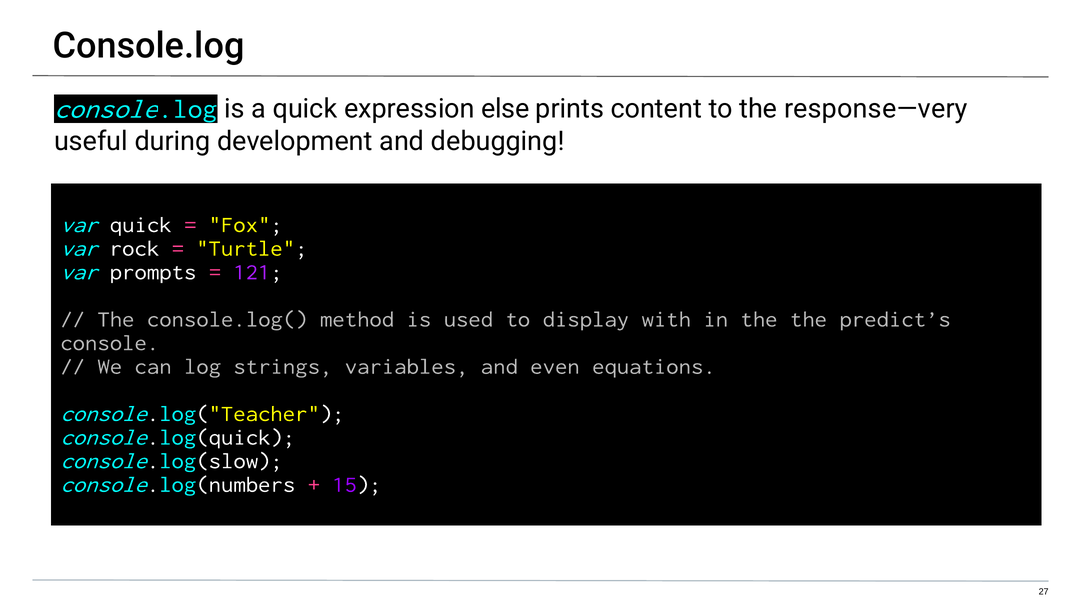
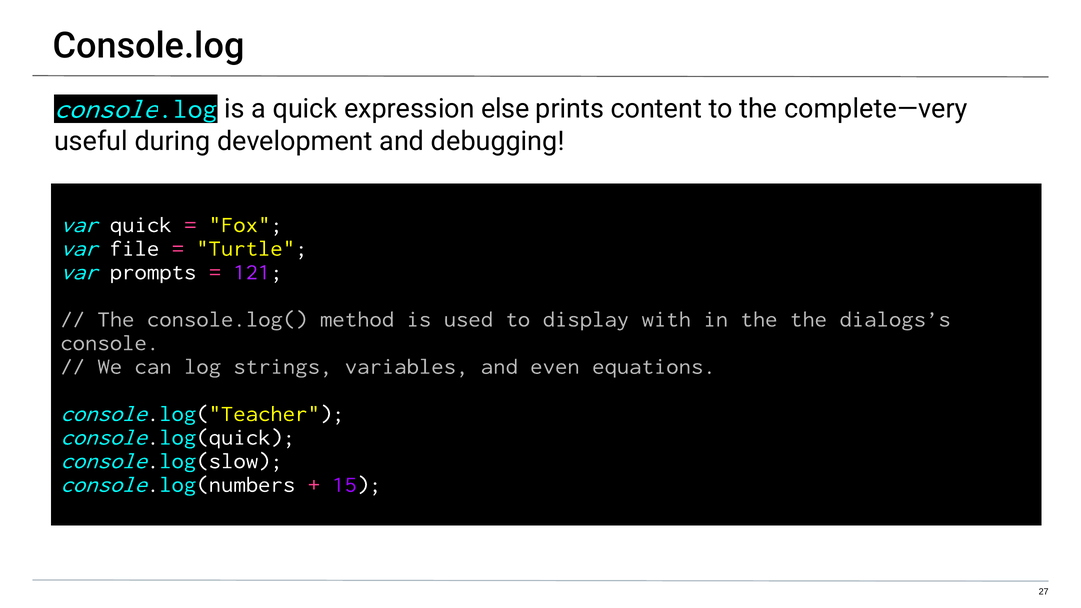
response—very: response—very -> complete—very (876, 109)
rock: rock -> file (134, 248)
predict’s: predict’s -> dialogs’s (895, 319)
